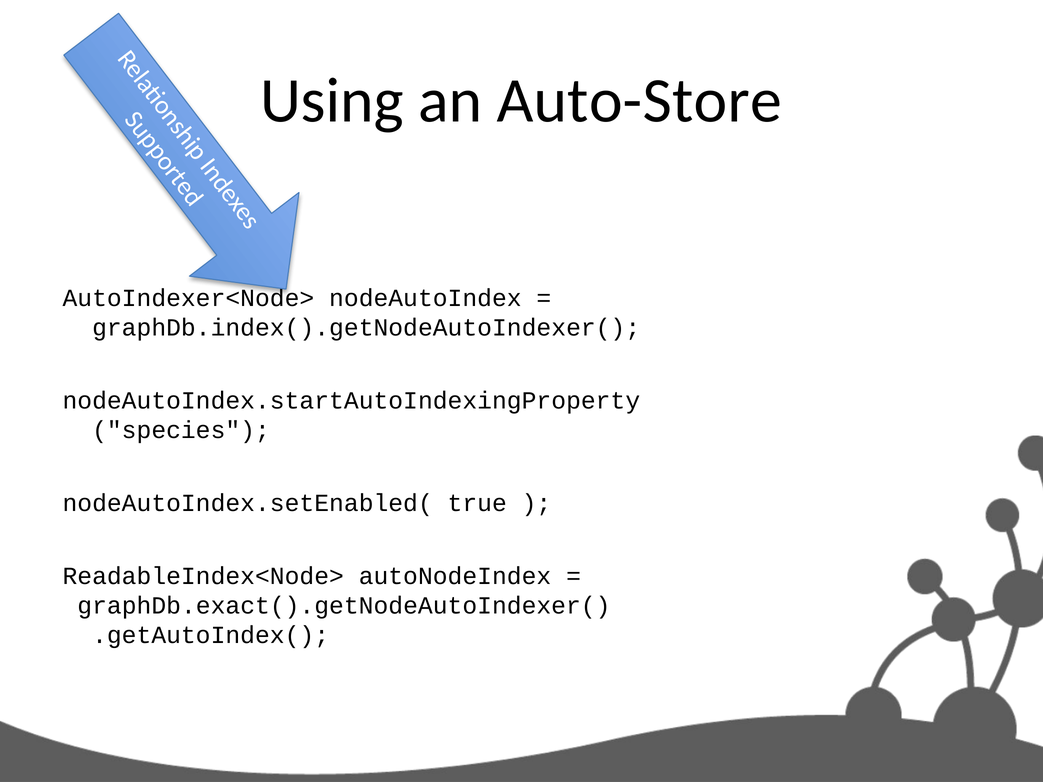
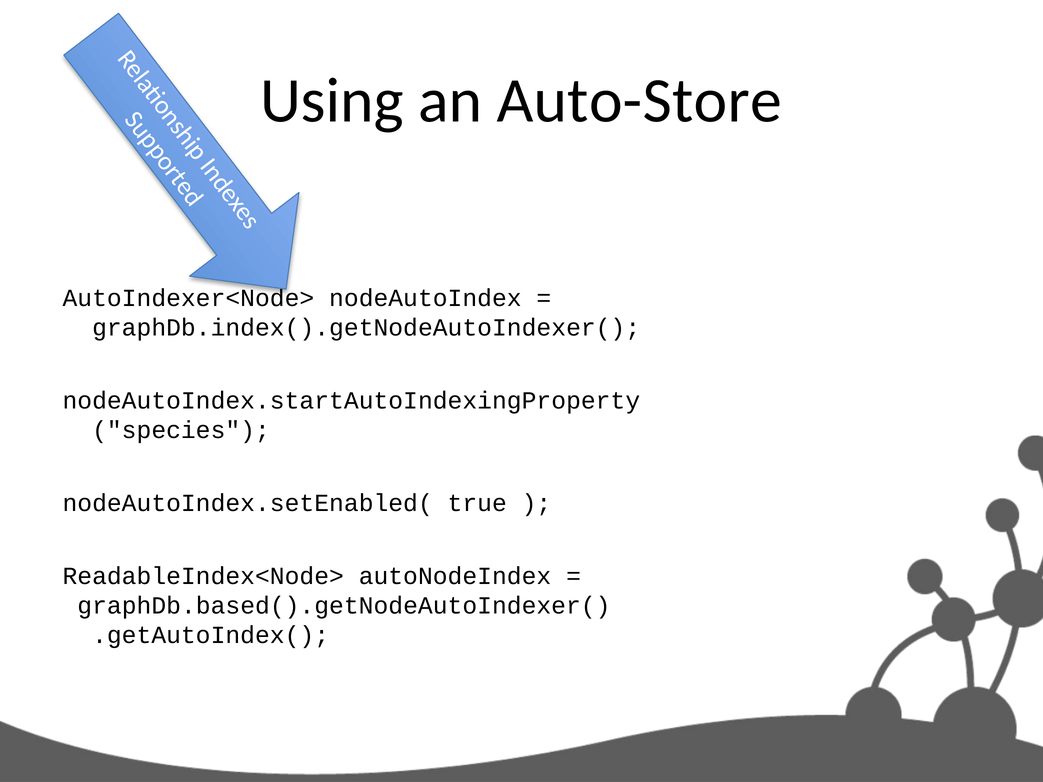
graphDb.exact().getNodeAutoIndexer(: graphDb.exact().getNodeAutoIndexer( -> graphDb.based().getNodeAutoIndexer( (344, 606)
